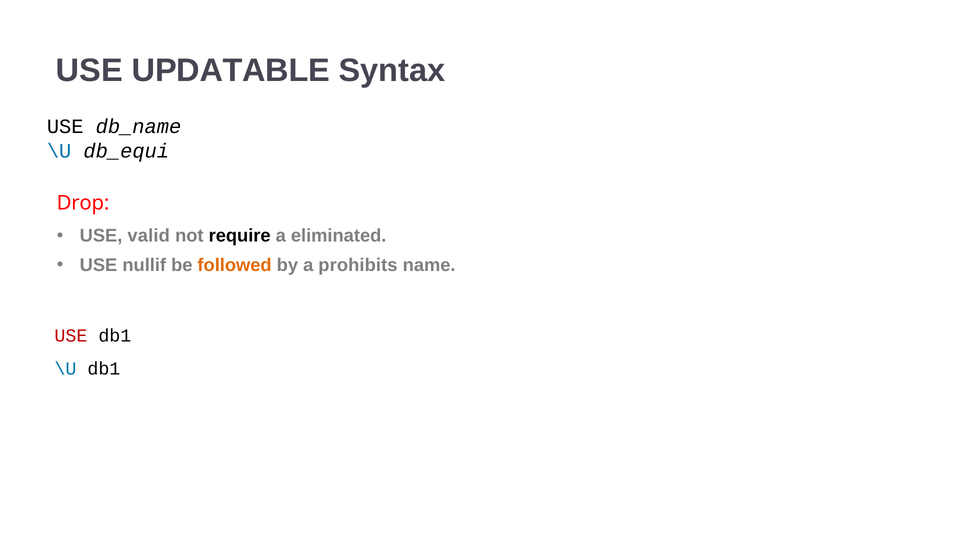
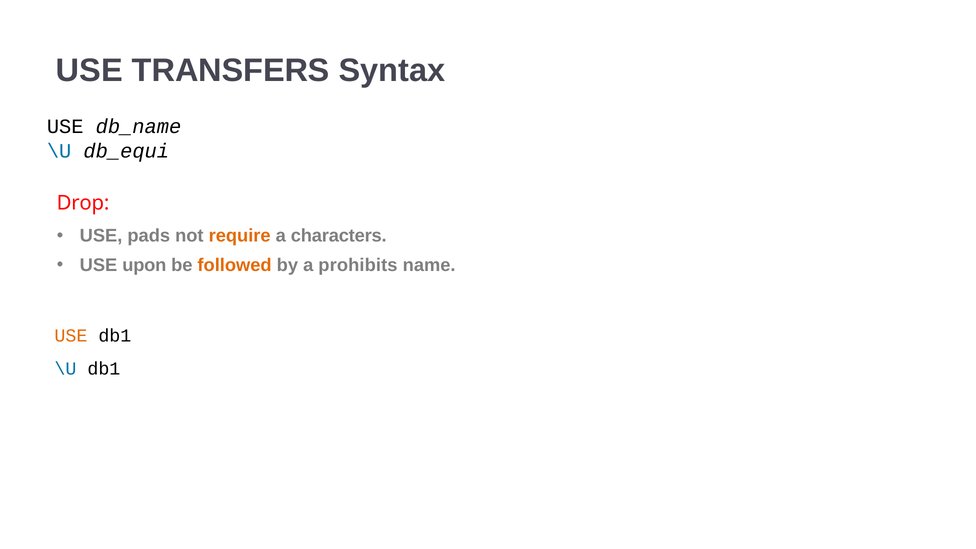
UPDATABLE: UPDATABLE -> TRANSFERS (231, 71)
valid: valid -> pads (149, 236)
require colour: black -> orange (240, 236)
eliminated: eliminated -> characters (339, 236)
nullif: nullif -> upon (144, 265)
USE colour: red -> orange (71, 336)
